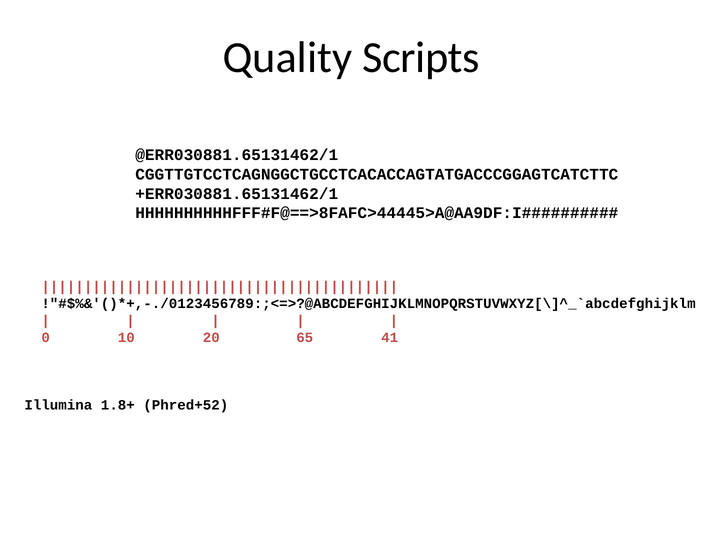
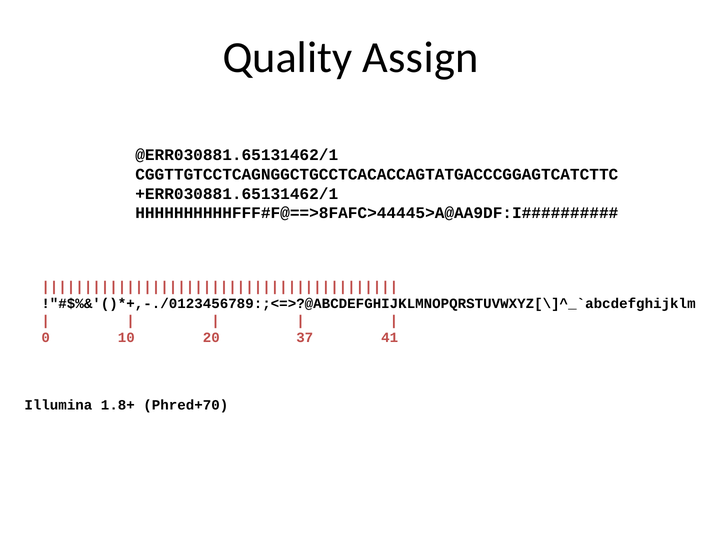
Scripts: Scripts -> Assign (420, 58)
65: 65 -> 37 (305, 338)
Phred+52: Phred+52 -> Phred+70 (186, 405)
